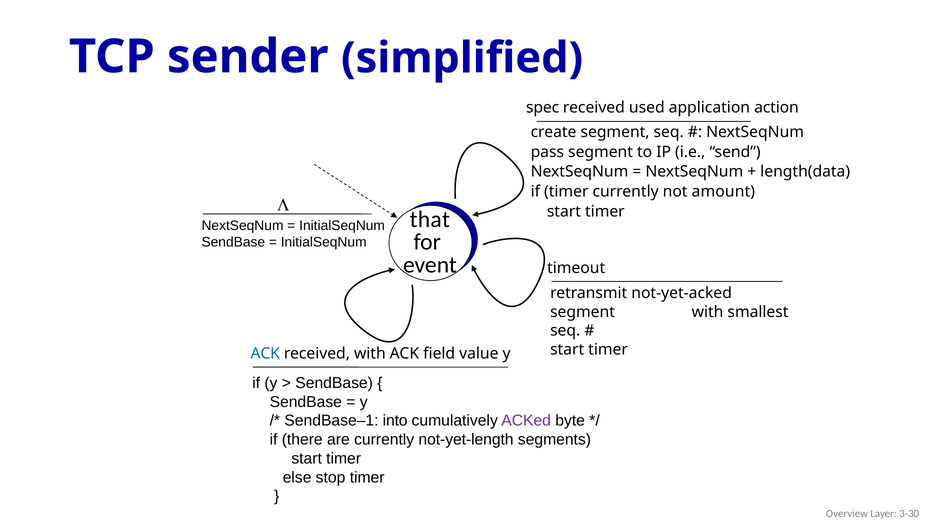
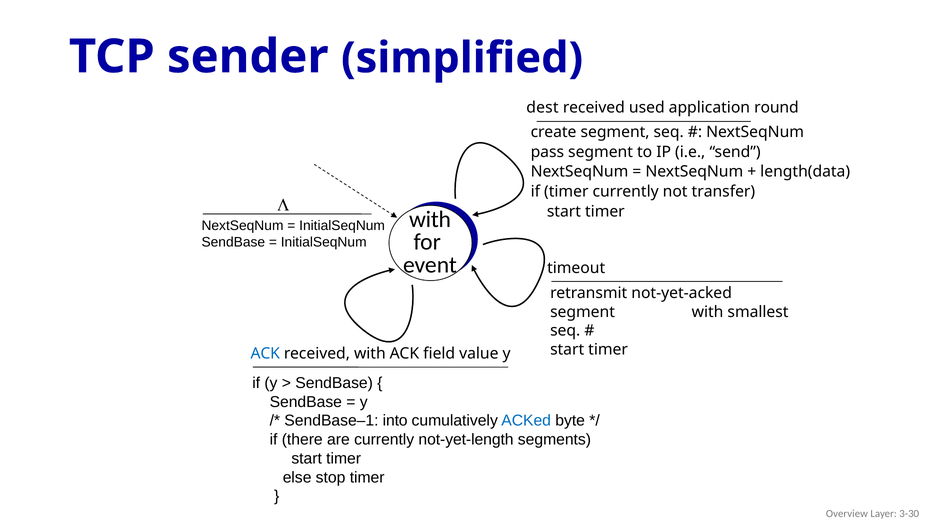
spec: spec -> dest (542, 108)
action: action -> round (776, 108)
amount: amount -> transfer (723, 192)
that: that -> with (430, 219)
ACKed colour: purple -> blue (526, 421)
